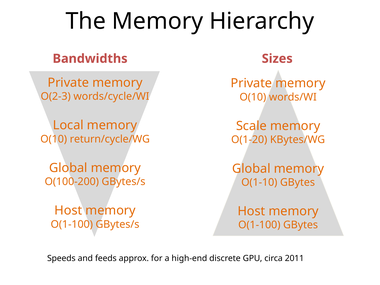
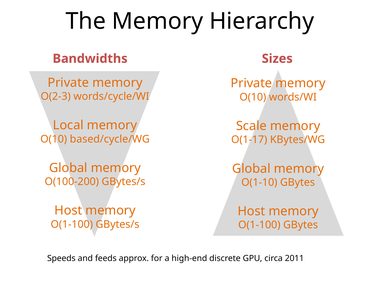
return/cycle/WG: return/cycle/WG -> based/cycle/WG (110, 139)
O(1-20: O(1-20 -> O(1-17 (249, 140)
